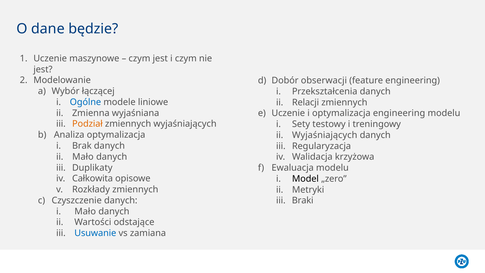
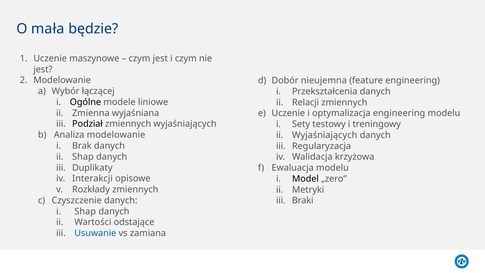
dane: dane -> mała (48, 29)
obserwacji: obserwacji -> nieujemna (324, 80)
Ogólne colour: blue -> black (85, 102)
Podział colour: orange -> black (87, 124)
Analiza optymalizacja: optymalizacja -> modelowanie (116, 135)
Mało: Mało -> Shap (83, 157)
Całkowita: Całkowita -> Interakcji (92, 178)
i Mało: Mało -> Shap (85, 211)
